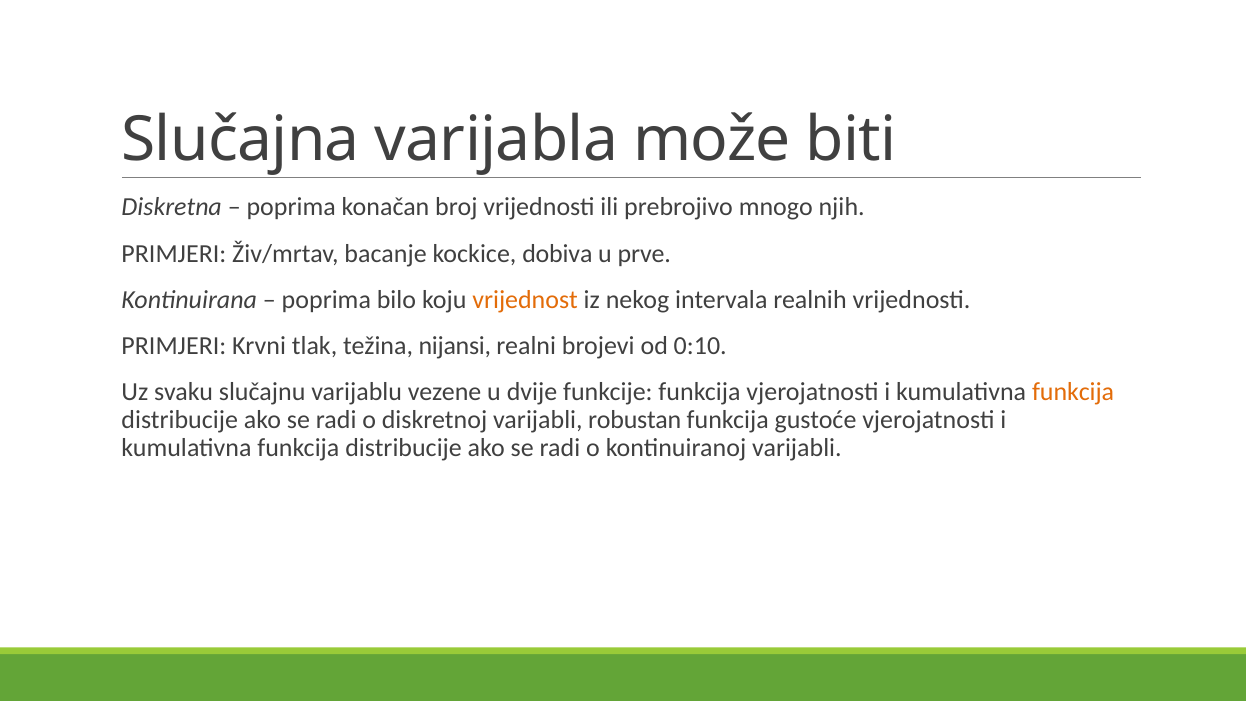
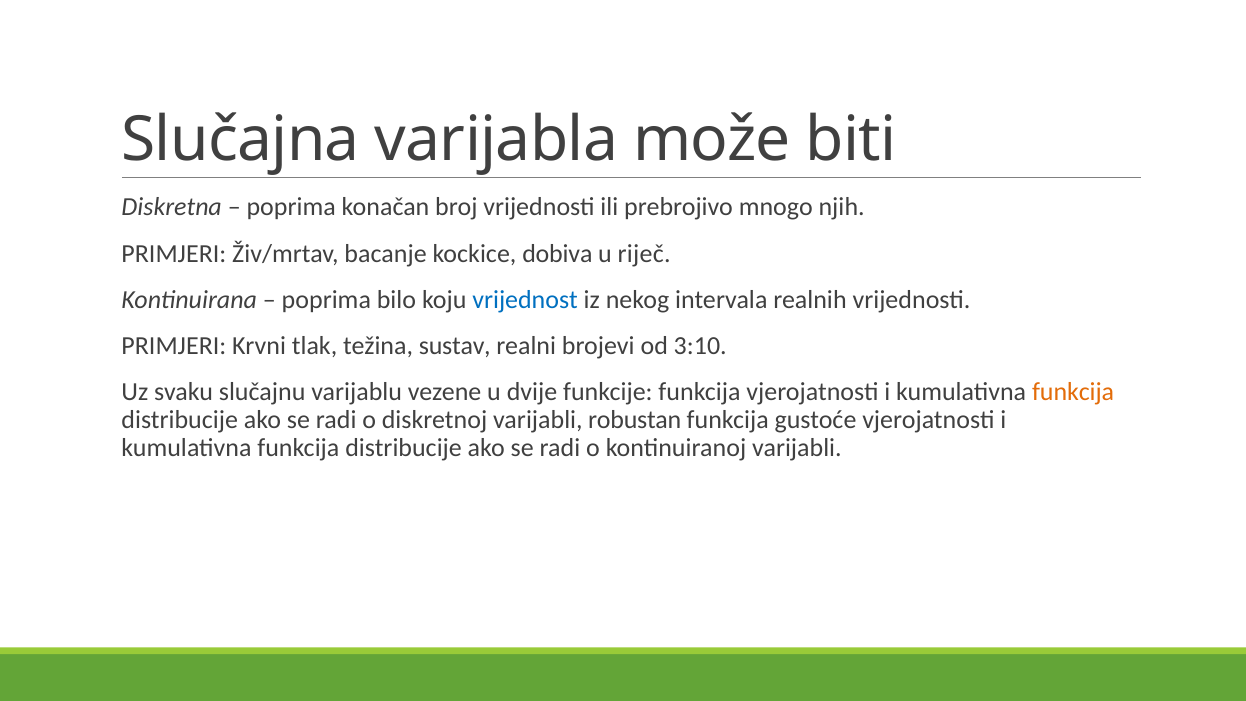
prve: prve -> riječ (644, 253)
vrijednost colour: orange -> blue (525, 300)
nijansi: nijansi -> sustav (455, 346)
0:10: 0:10 -> 3:10 (700, 346)
